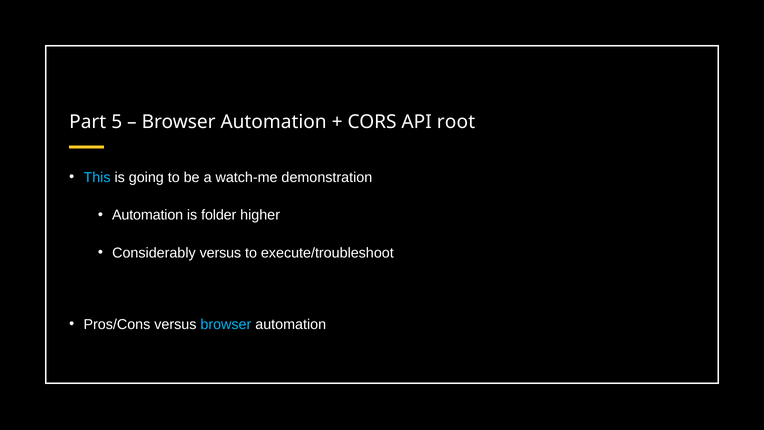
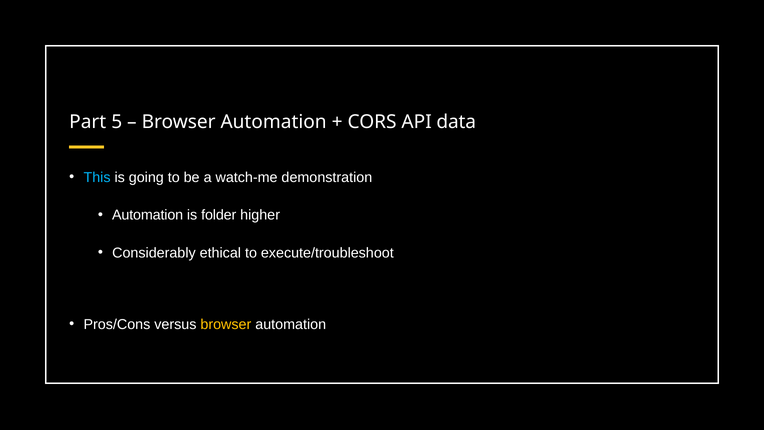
root: root -> data (456, 122)
Considerably versus: versus -> ethical (220, 253)
browser colour: light blue -> yellow (226, 324)
